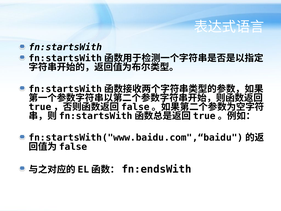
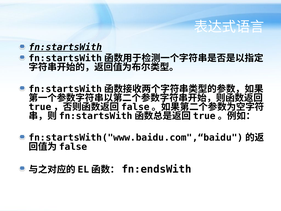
fn:startsWith underline: none -> present (65, 47)
